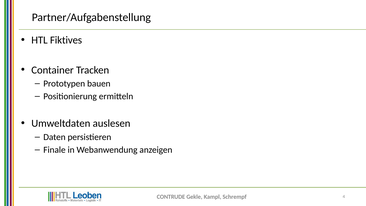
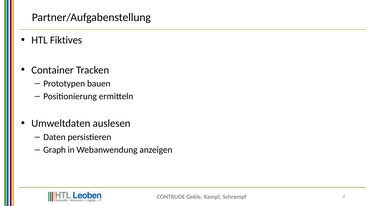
Finale: Finale -> Graph (55, 150)
